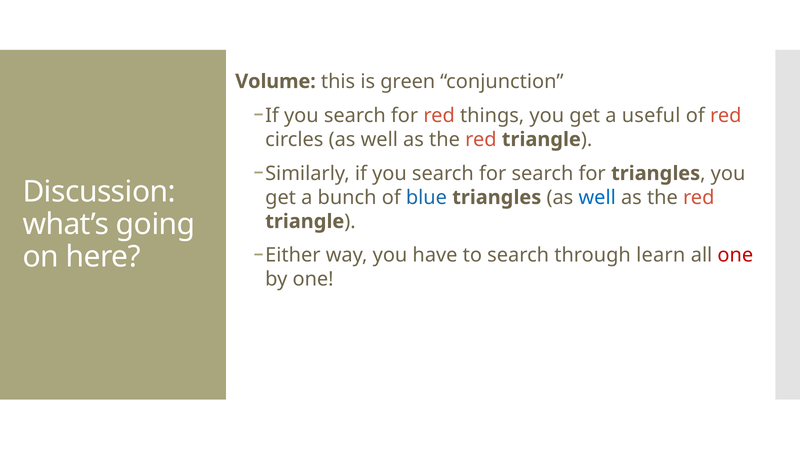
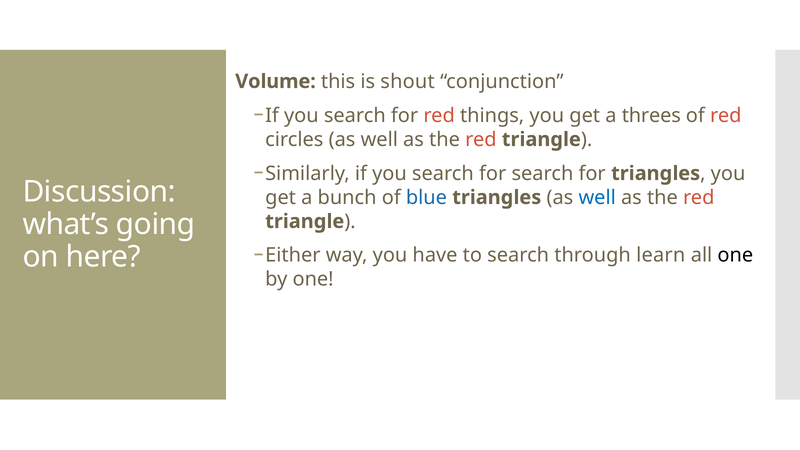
green: green -> shout (408, 81)
useful: useful -> threes (651, 115)
one colour: red -> black (735, 255)
